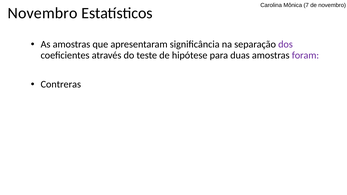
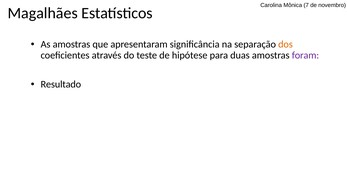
Novembro: Novembro -> Magalhães (43, 13)
dos colour: purple -> orange (285, 44)
Contreras: Contreras -> Resultado (61, 84)
